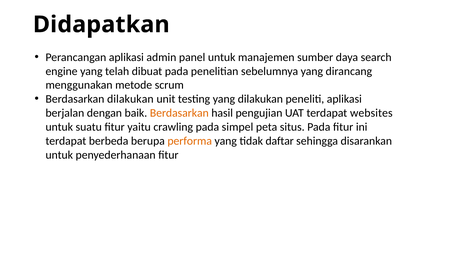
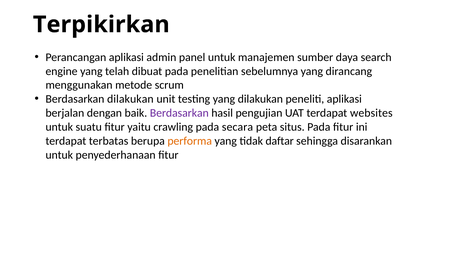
Didapatkan: Didapatkan -> Terpikirkan (101, 25)
Berdasarkan colour: orange -> purple (179, 113)
simpel: simpel -> secara (237, 127)
berbeda: berbeda -> terbatas (109, 141)
